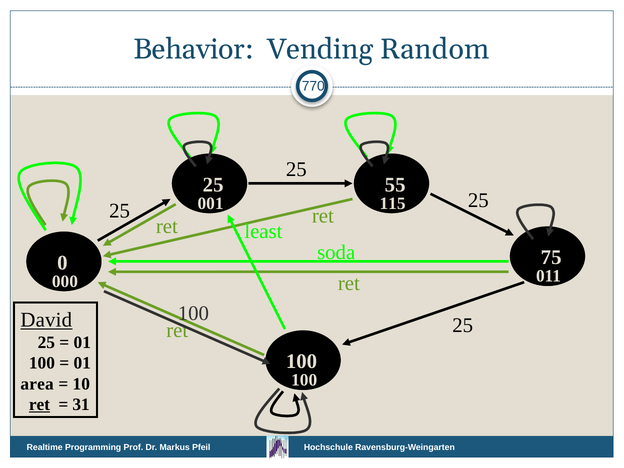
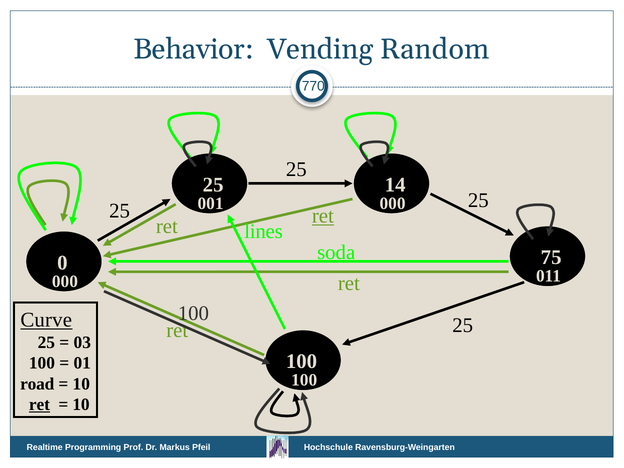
55: 55 -> 14 (395, 185)
115: 115 -> 000 (393, 203)
ret underline: none -> present (323, 216)
least: least -> lines (264, 232)
David: David -> Curve (46, 320)
01: 01 -> 03 (82, 342)
area: area -> road (37, 384)
31: 31 -> 10 (81, 405)
